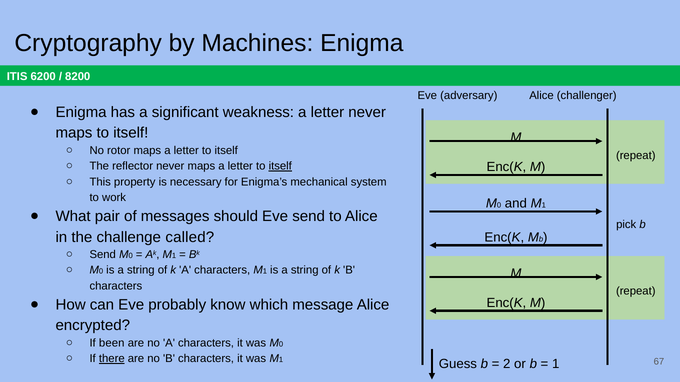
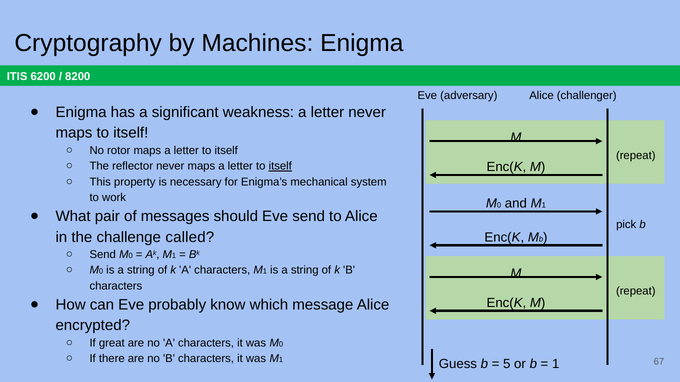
been: been -> great (112, 344)
there underline: present -> none (112, 359)
2: 2 -> 5 (507, 365)
